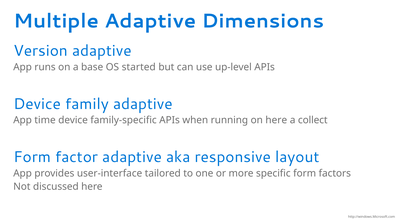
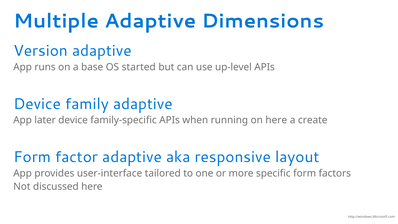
time: time -> later (45, 120)
collect: collect -> create (313, 120)
